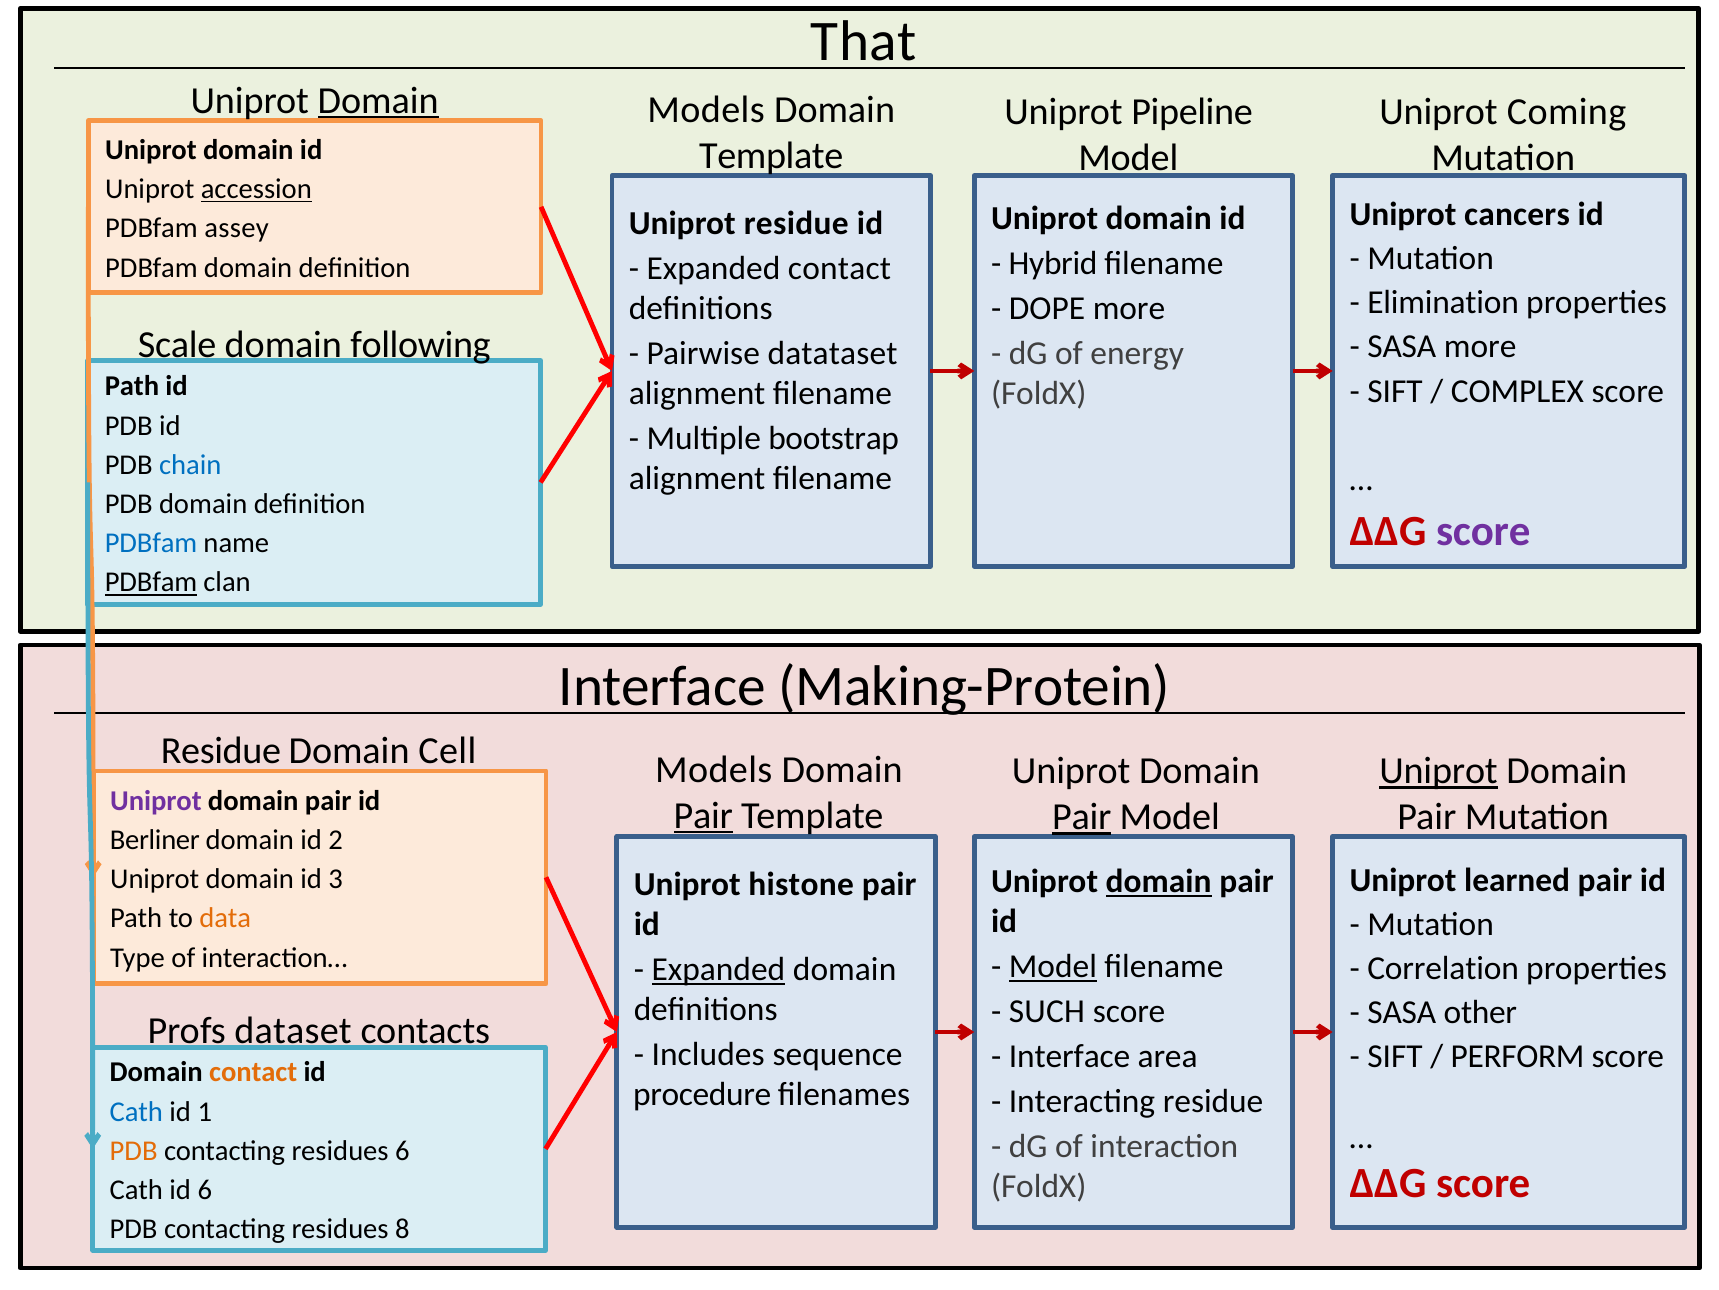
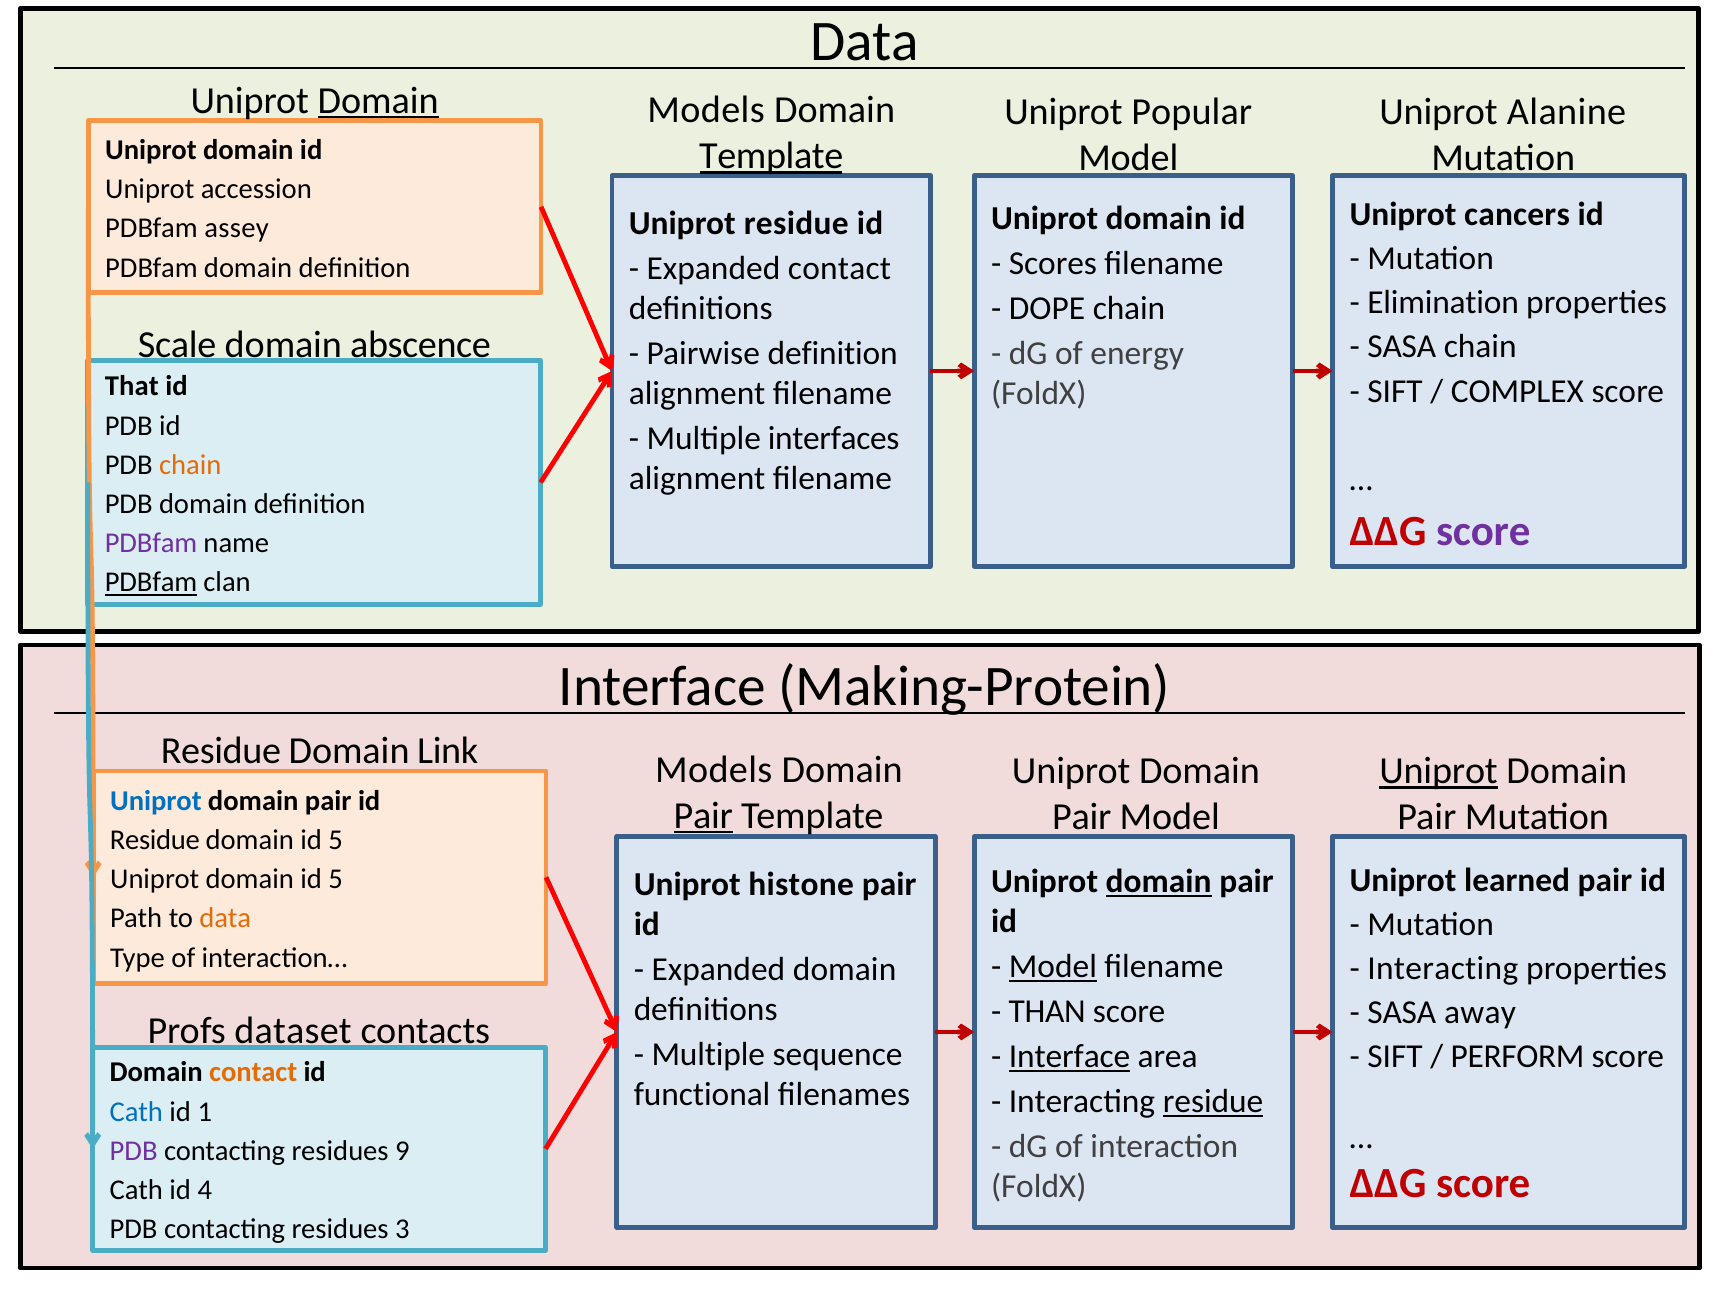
That: That -> Data (864, 42)
Pipeline: Pipeline -> Popular (1192, 112)
Coming: Coming -> Alanine (1567, 112)
Template underline: none -> present (771, 156)
accession underline: present -> none (256, 189)
Hybrid: Hybrid -> Scores (1053, 263)
DOPE more: more -> chain (1129, 308)
following: following -> abscence (420, 344)
SASA more: more -> chain (1480, 347)
Pairwise datataset: datataset -> definition (833, 353)
Path: Path -> That (132, 386)
bootstrap: bootstrap -> interfaces (834, 438)
chain colour: blue -> orange (190, 464)
PDBfam colour: blue -> purple (151, 543)
Cell: Cell -> Link (448, 750)
Uniprot colour: purple -> blue (156, 800)
Pair underline: present -> none (1082, 817)
Berliner: Berliner -> Residue (155, 840)
2: 2 -> 5 (336, 840)
Uniprot domain id 3: 3 -> 5 (336, 879)
Correlation: Correlation -> Interacting (1443, 968)
Expanded underline: present -> none (718, 969)
SUCH: SUCH -> THAN (1047, 1011)
other: other -> away (1480, 1012)
Includes: Includes -> Multiple (708, 1054)
Interface underline: none -> present (1070, 1056)
procedure: procedure -> functional (702, 1094)
residue underline: none -> present (1213, 1101)
PDB colour: orange -> purple (134, 1150)
residues 6: 6 -> 9 (402, 1150)
id 6: 6 -> 4 (205, 1189)
8: 8 -> 3 (402, 1229)
